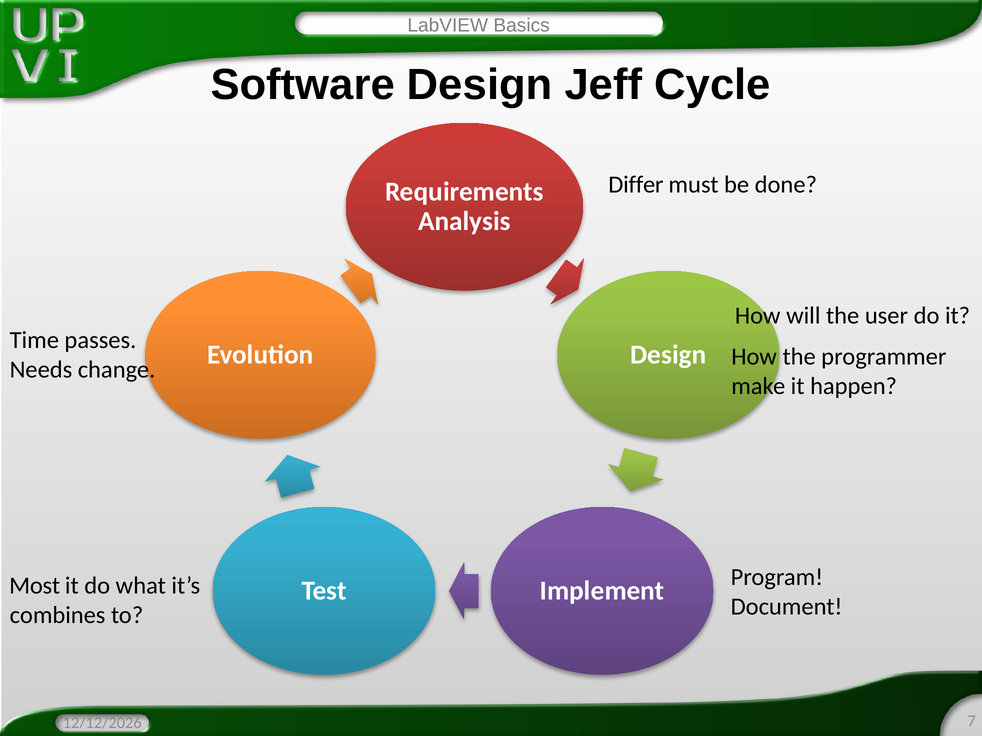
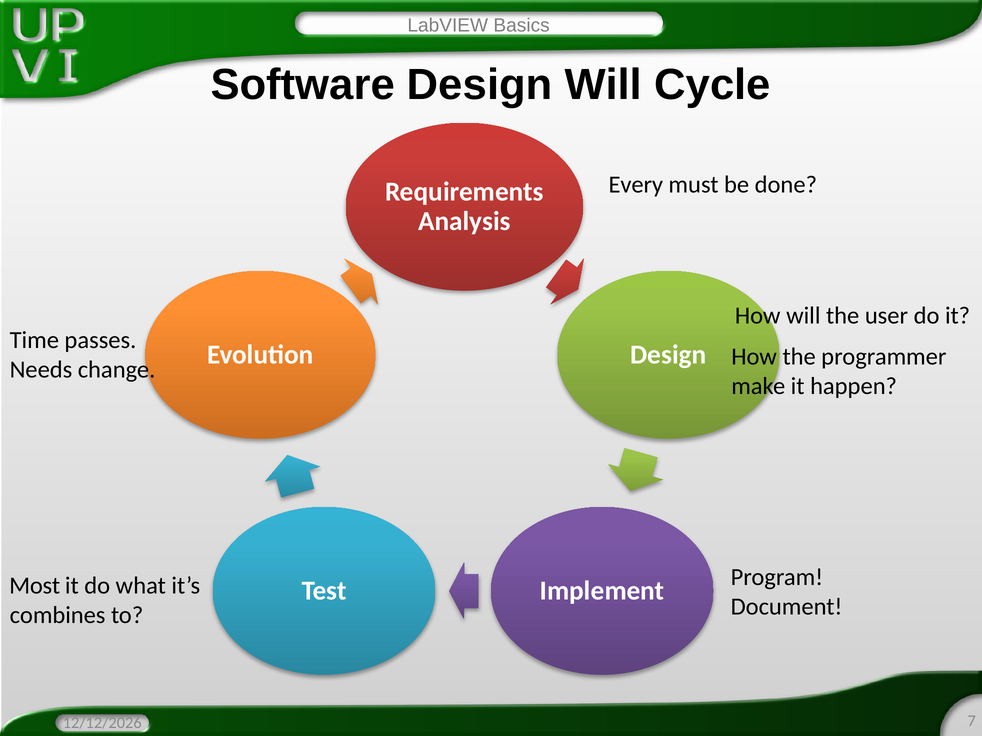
Design Jeff: Jeff -> Will (603, 85)
Differ: Differ -> Every (636, 185)
